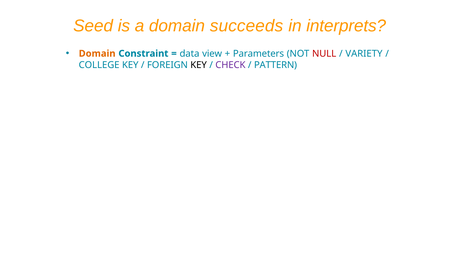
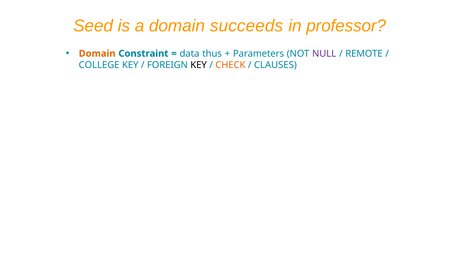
interprets: interprets -> professor (346, 26)
view: view -> thus (212, 54)
NULL colour: red -> purple (324, 54)
VARIETY: VARIETY -> REMOTE (364, 54)
CHECK colour: purple -> orange (230, 65)
PATTERN: PATTERN -> CLAUSES (275, 65)
